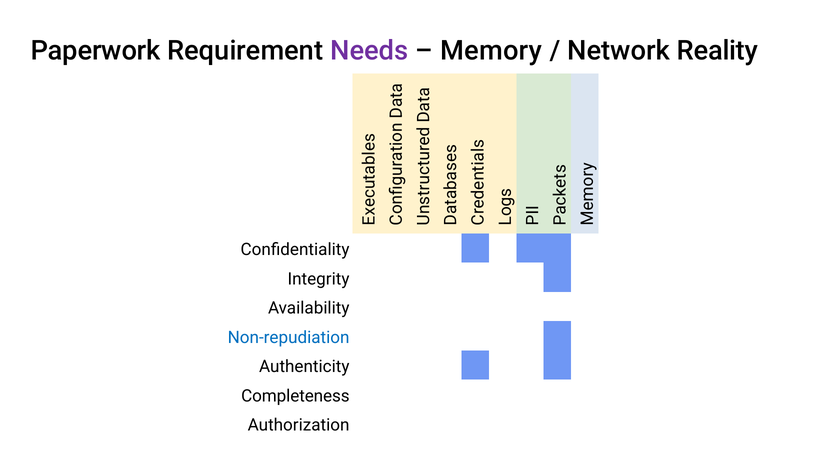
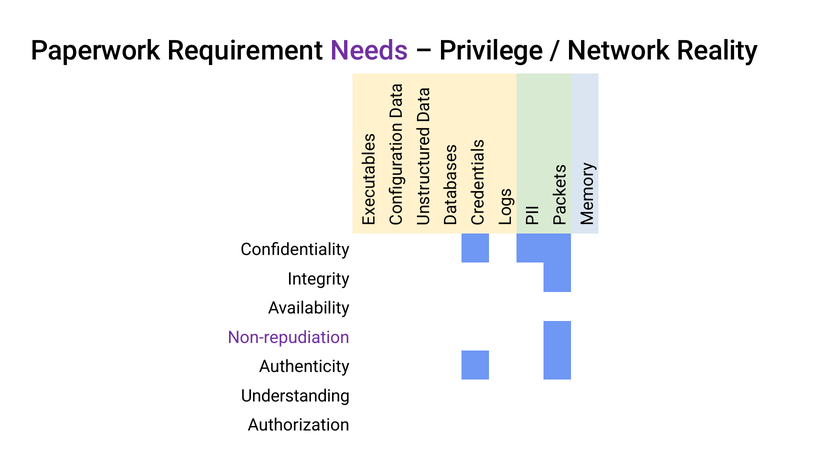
Memory: Memory -> Privilege (491, 50)
Non-repudiation colour: blue -> purple (289, 337)
Completeness: Completeness -> Understanding (295, 396)
